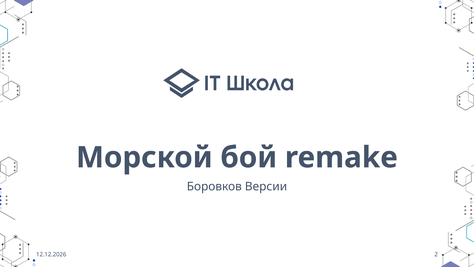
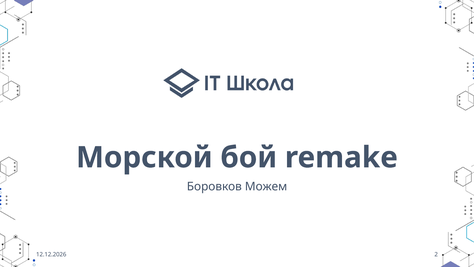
Версии: Версии -> Можем (266, 186)
